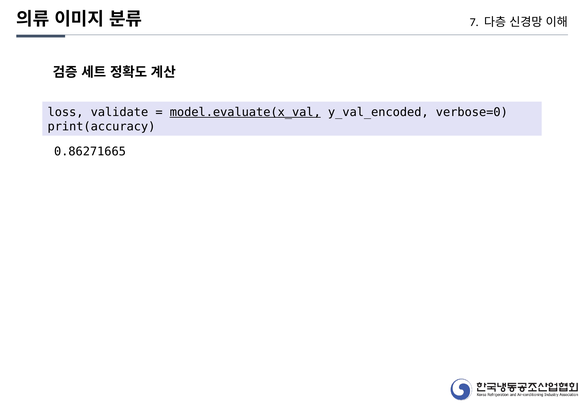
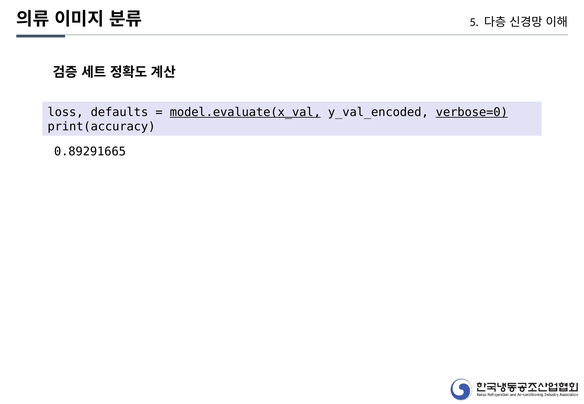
7: 7 -> 5 (474, 22)
validate: validate -> defaults (119, 112)
verbose=0 underline: none -> present (472, 112)
0.86271665: 0.86271665 -> 0.89291665 (90, 152)
